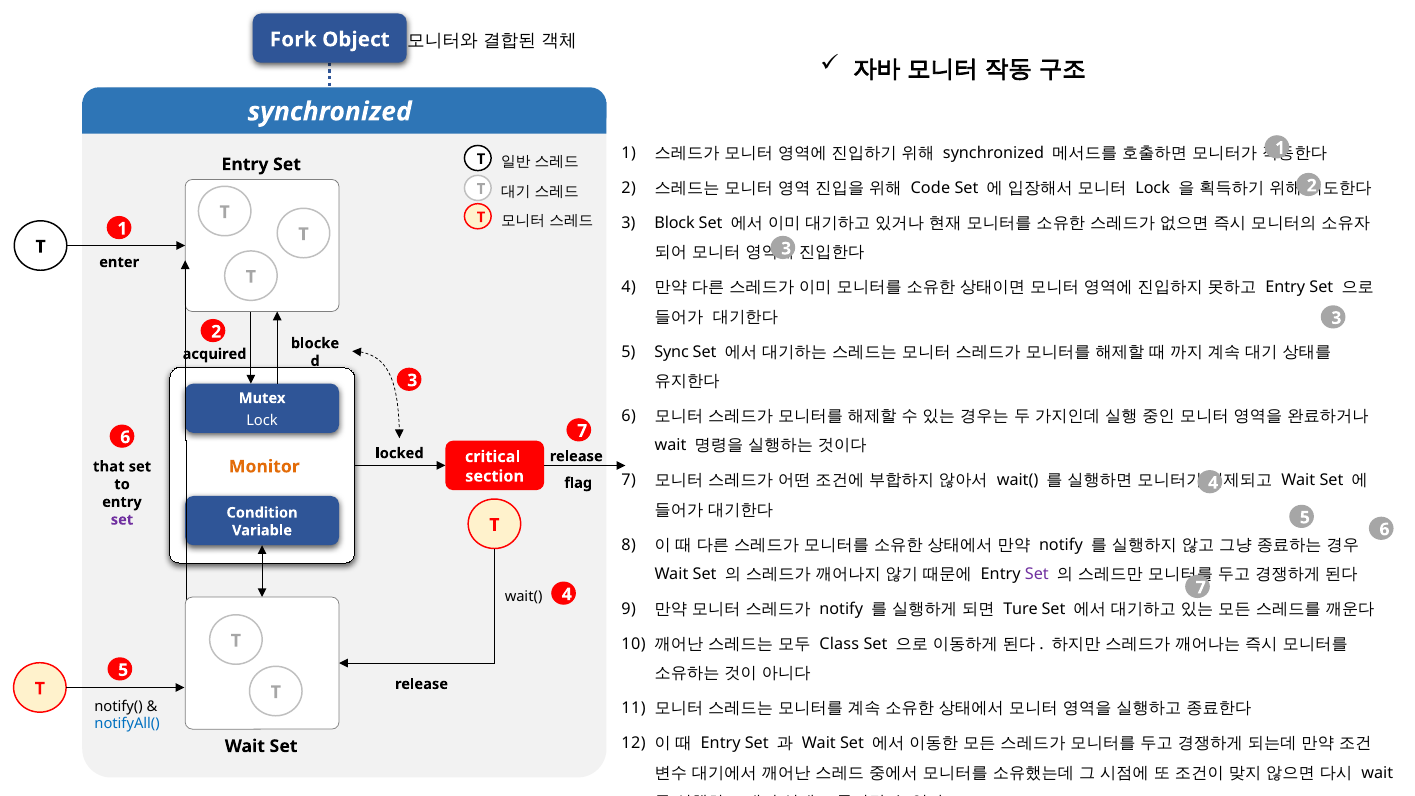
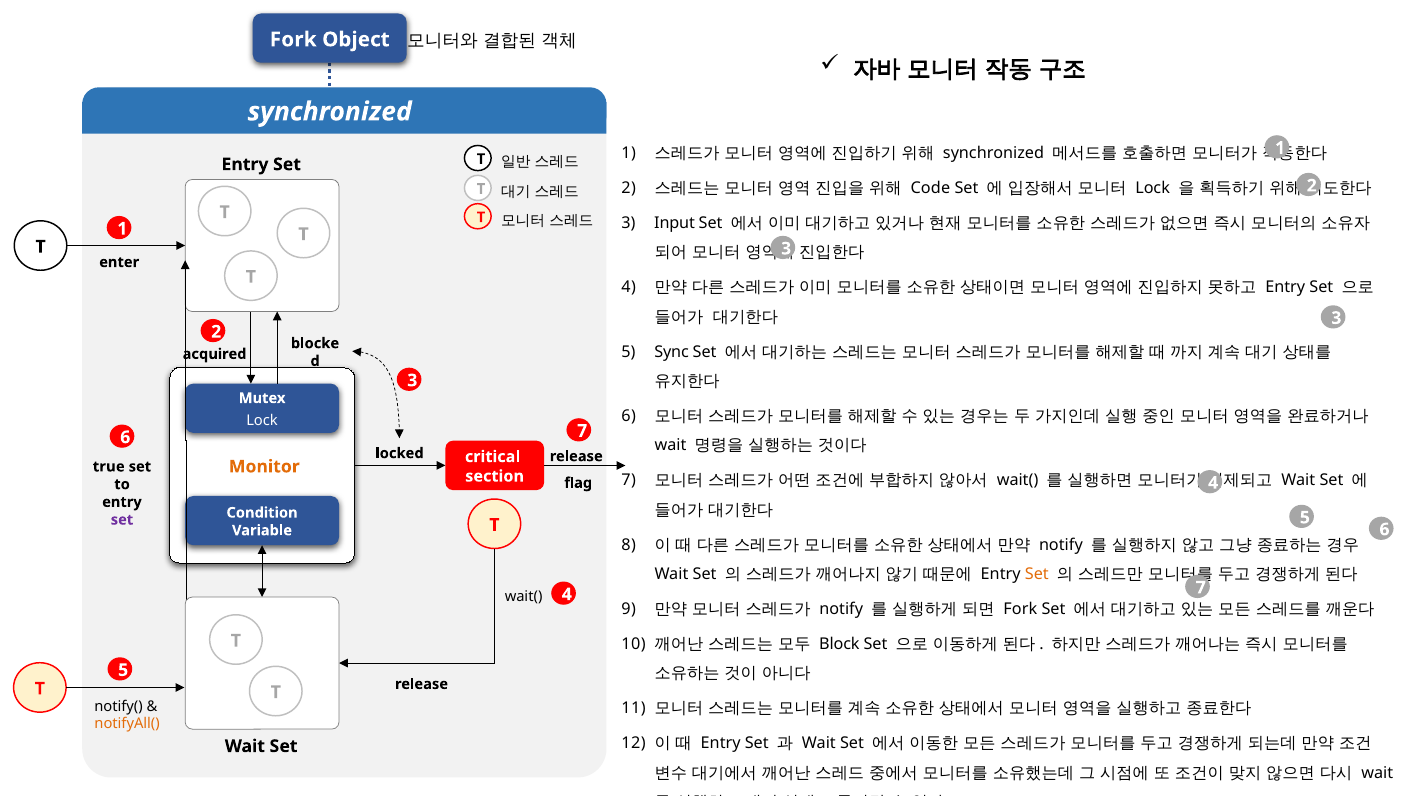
Block: Block -> Input (675, 223)
that: that -> true (109, 467)
Set colour: purple -> orange (1037, 574)
Ture: Ture -> Fork (1020, 609)
Class: Class -> Block (839, 644)
notifyAll( colour: blue -> orange (127, 724)
